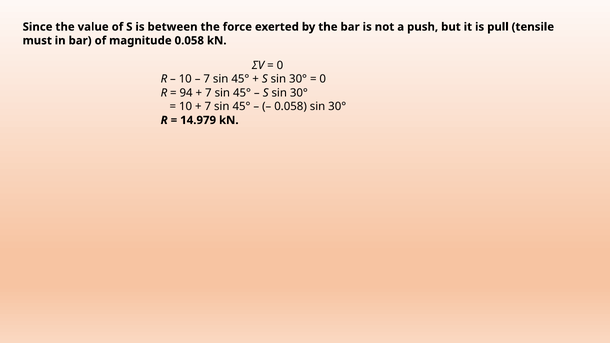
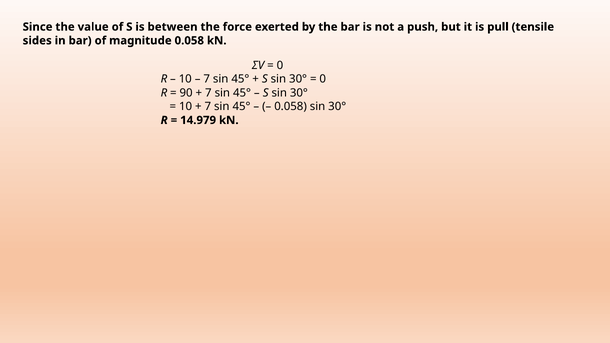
must: must -> sides (37, 41)
94: 94 -> 90 (186, 93)
